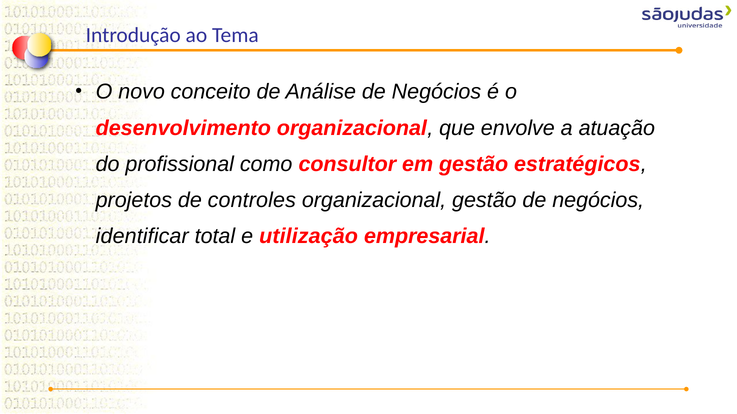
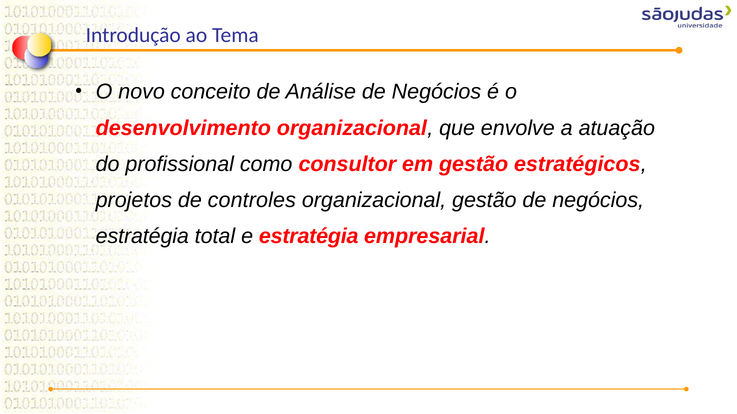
identificar: identificar -> estratégia (142, 236)
e utilização: utilização -> estratégia (309, 236)
